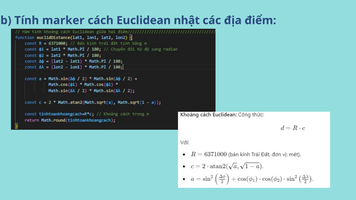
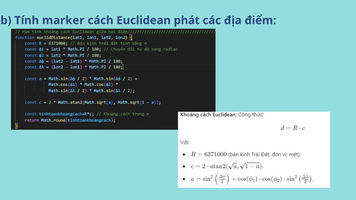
nhật: nhật -> phát (187, 20)
